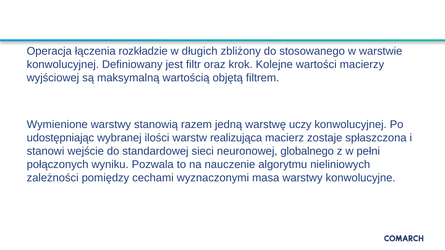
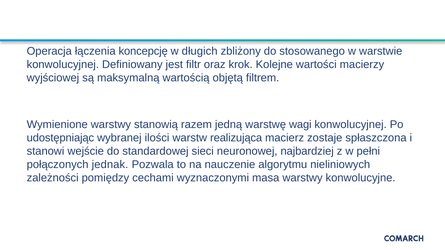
rozkładzie: rozkładzie -> koncepcję (143, 51)
uczy: uczy -> wagi (300, 125)
globalnego: globalnego -> najbardziej (307, 151)
wyniku: wyniku -> jednak (110, 165)
